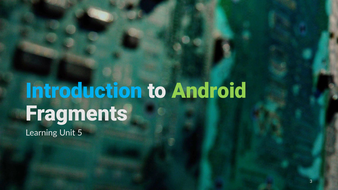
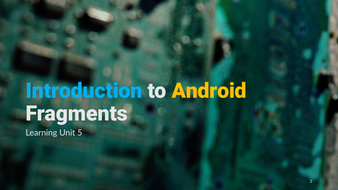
Android colour: light green -> yellow (209, 91)
